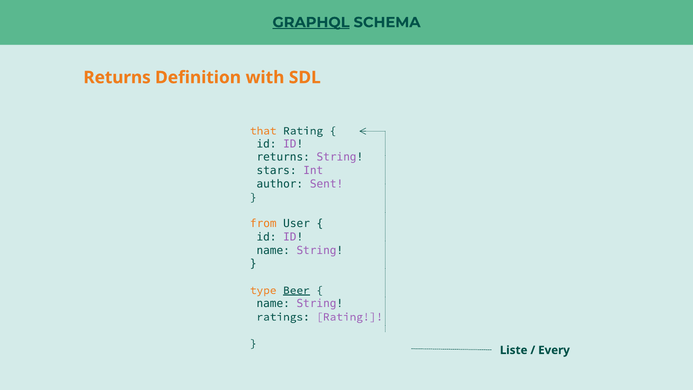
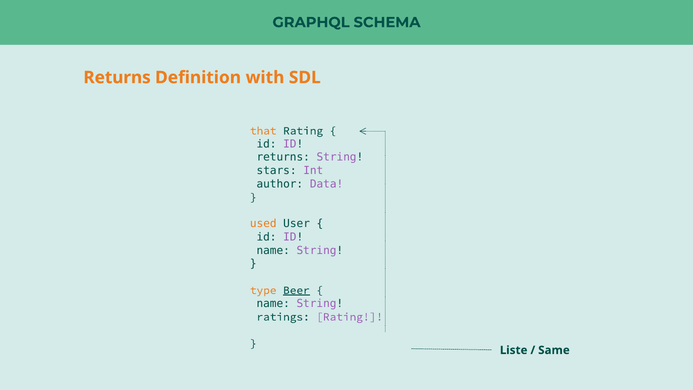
GRAPHQL underline: present -> none (311, 22)
Sent: Sent -> Data (327, 184)
from: from -> used (263, 224)
Every: Every -> Same (554, 350)
